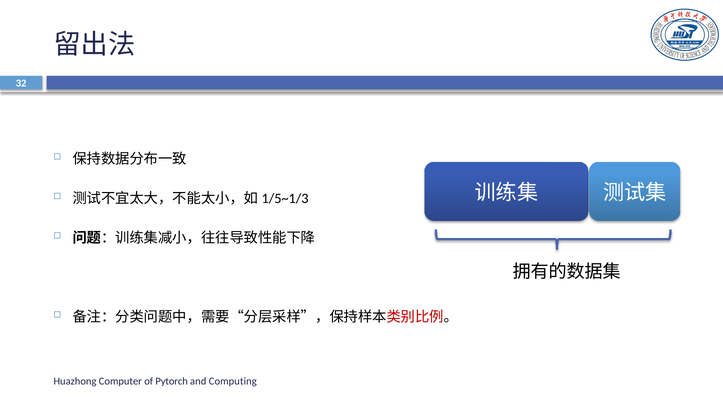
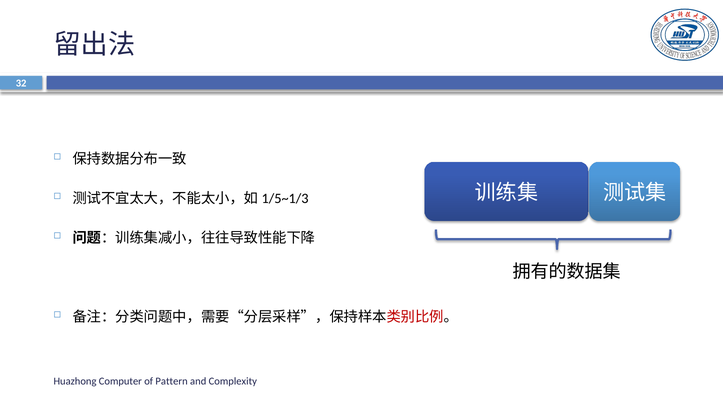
Pytorch: Pytorch -> Pattern (172, 382)
Computing: Computing -> Complexity (233, 382)
